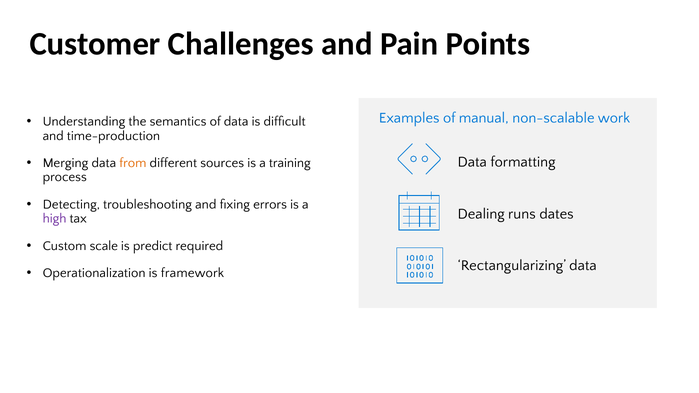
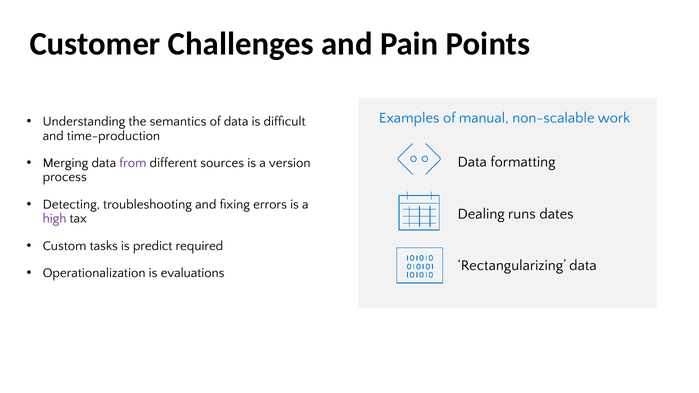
from colour: orange -> purple (133, 163)
training: training -> version (290, 163)
scale: scale -> tasks (104, 246)
framework: framework -> evaluations (193, 273)
